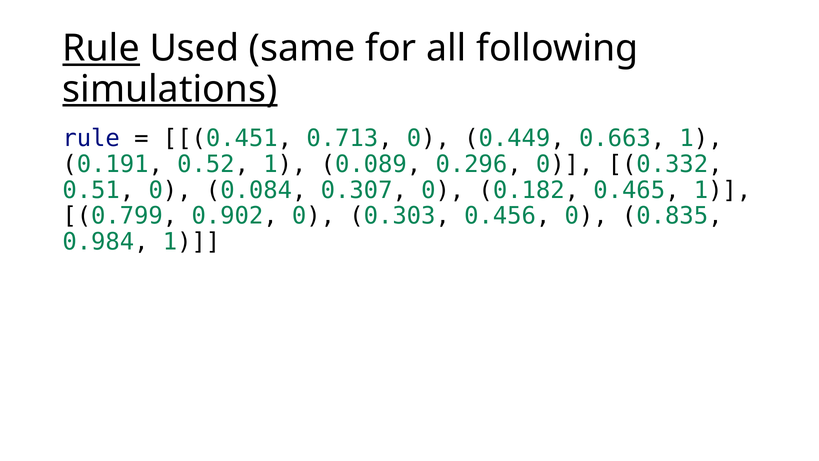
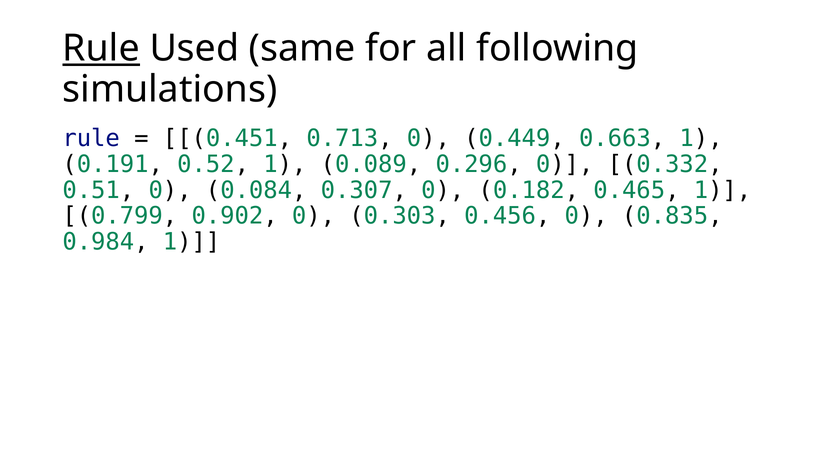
simulations underline: present -> none (170, 89)
